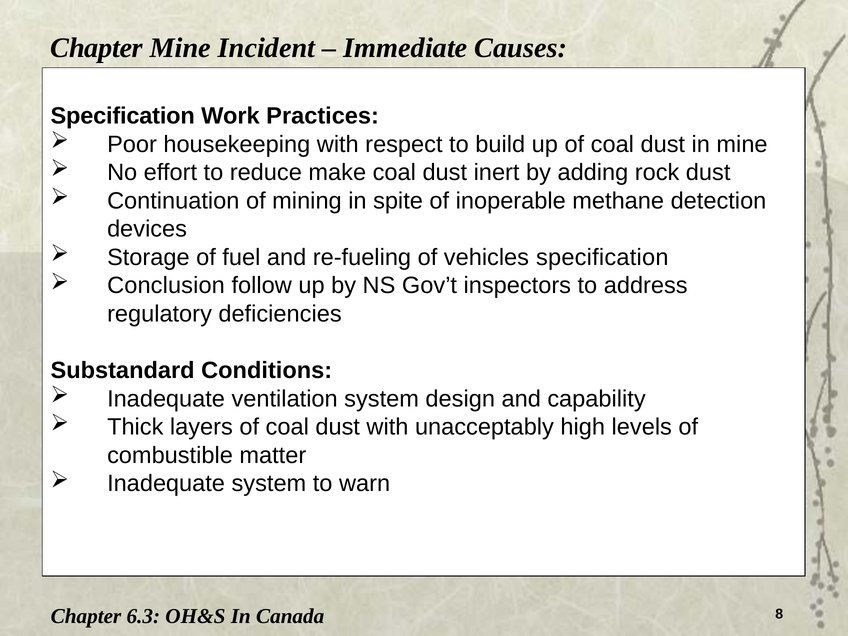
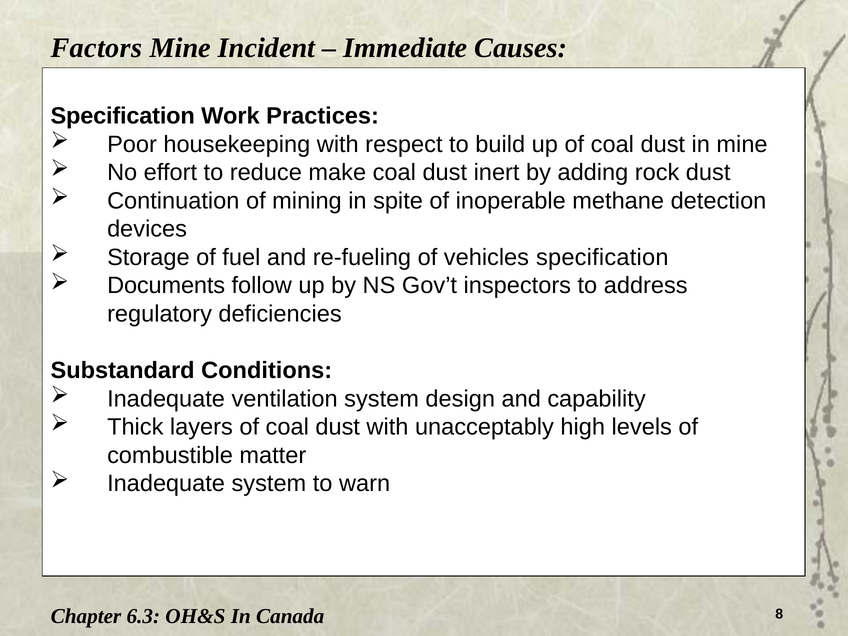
Chapter: Chapter -> Factors (96, 48)
Conclusion: Conclusion -> Documents (166, 286)
